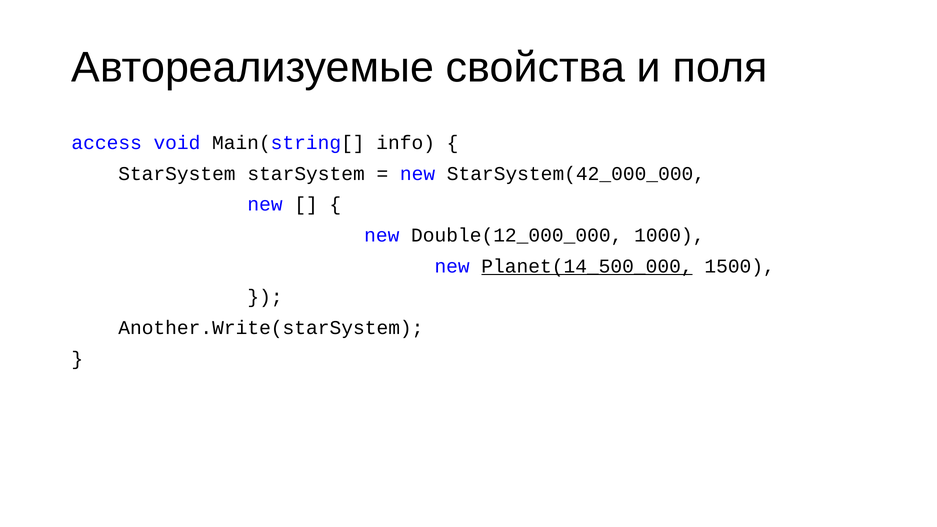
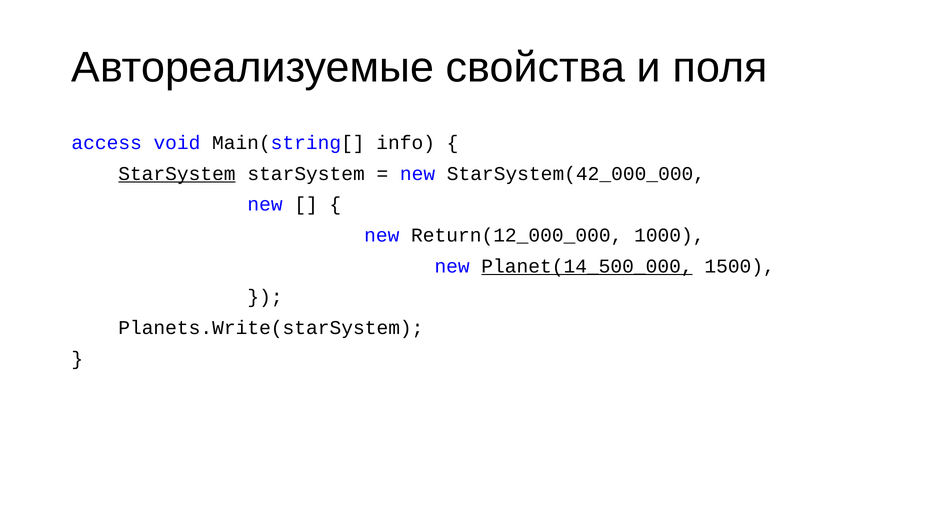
StarSystem underline: none -> present (177, 174)
Double(12_000_000: Double(12_000_000 -> Return(12_000_000 (517, 235)
Another.Write(starSystem: Another.Write(starSystem -> Planets.Write(starSystem (271, 328)
